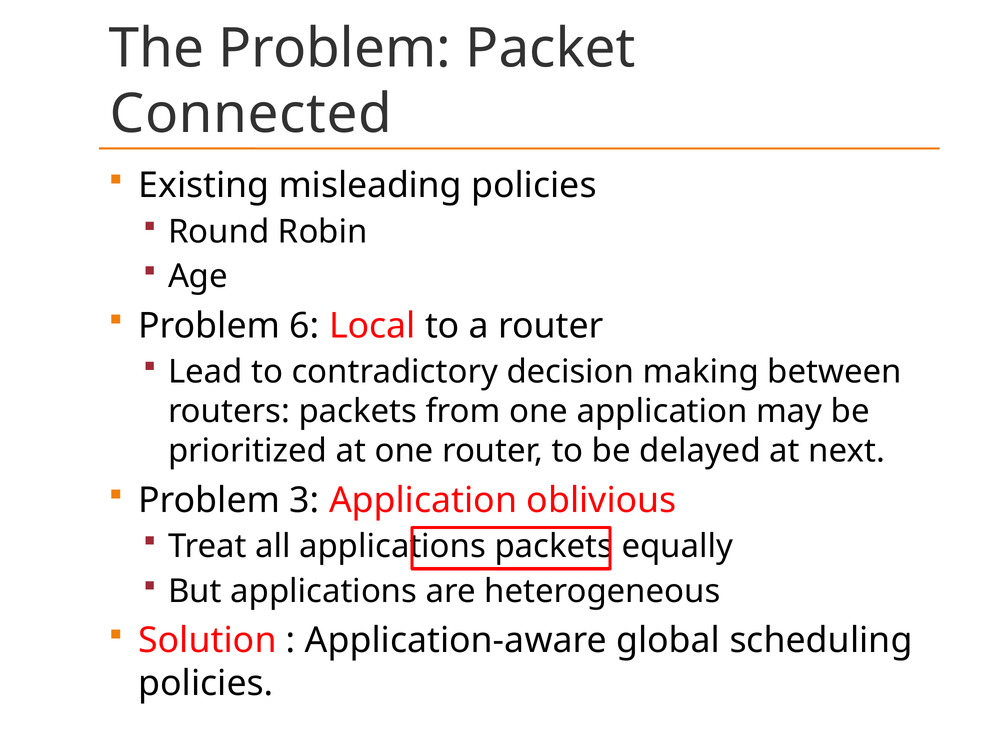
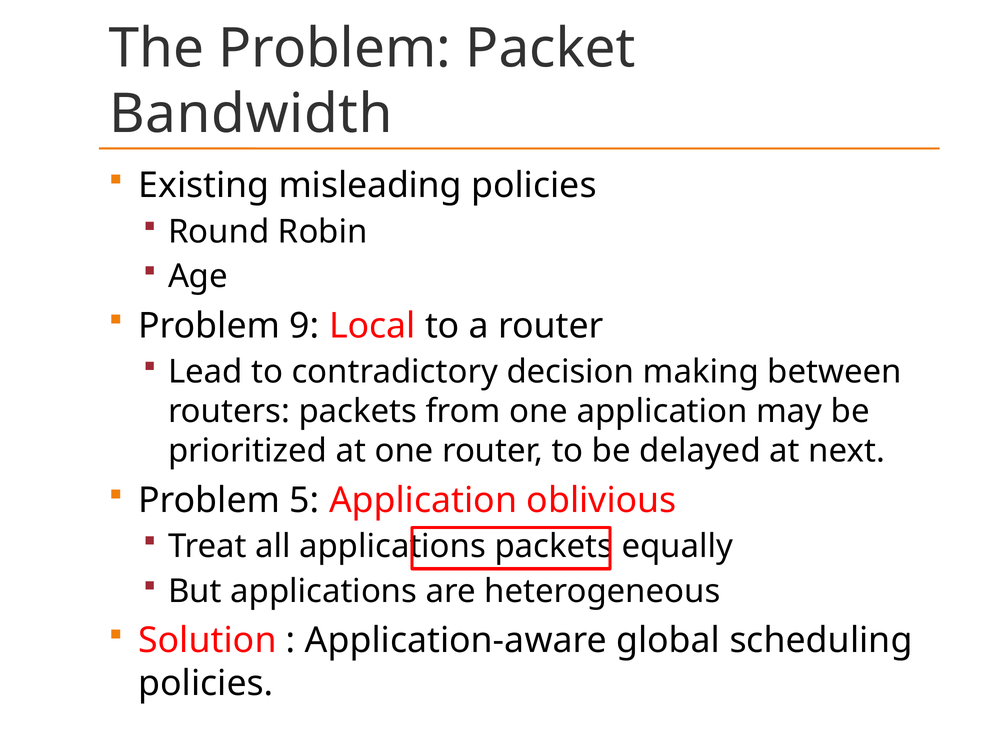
Connected: Connected -> Bandwidth (251, 114)
6: 6 -> 9 (305, 326)
3: 3 -> 5 (305, 500)
